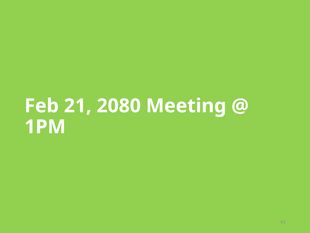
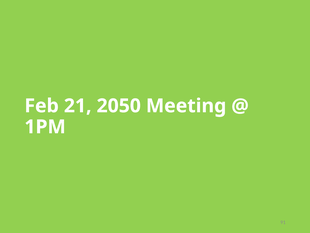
2080: 2080 -> 2050 (119, 106)
